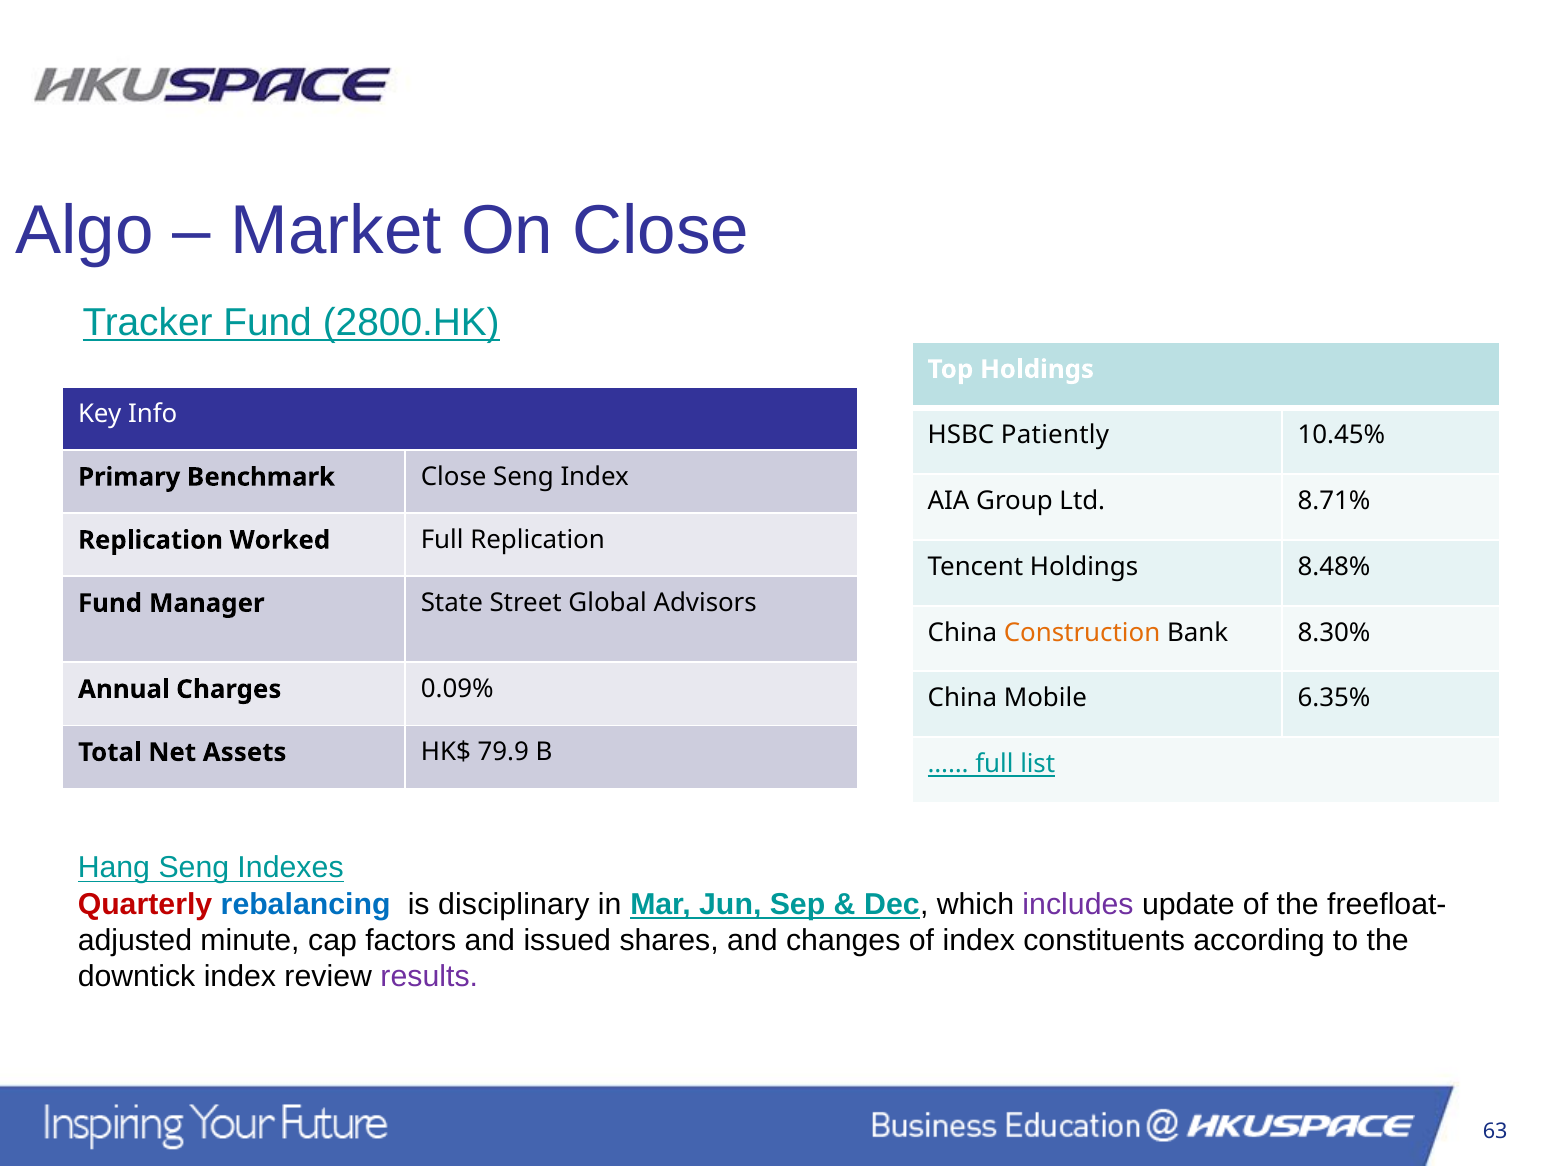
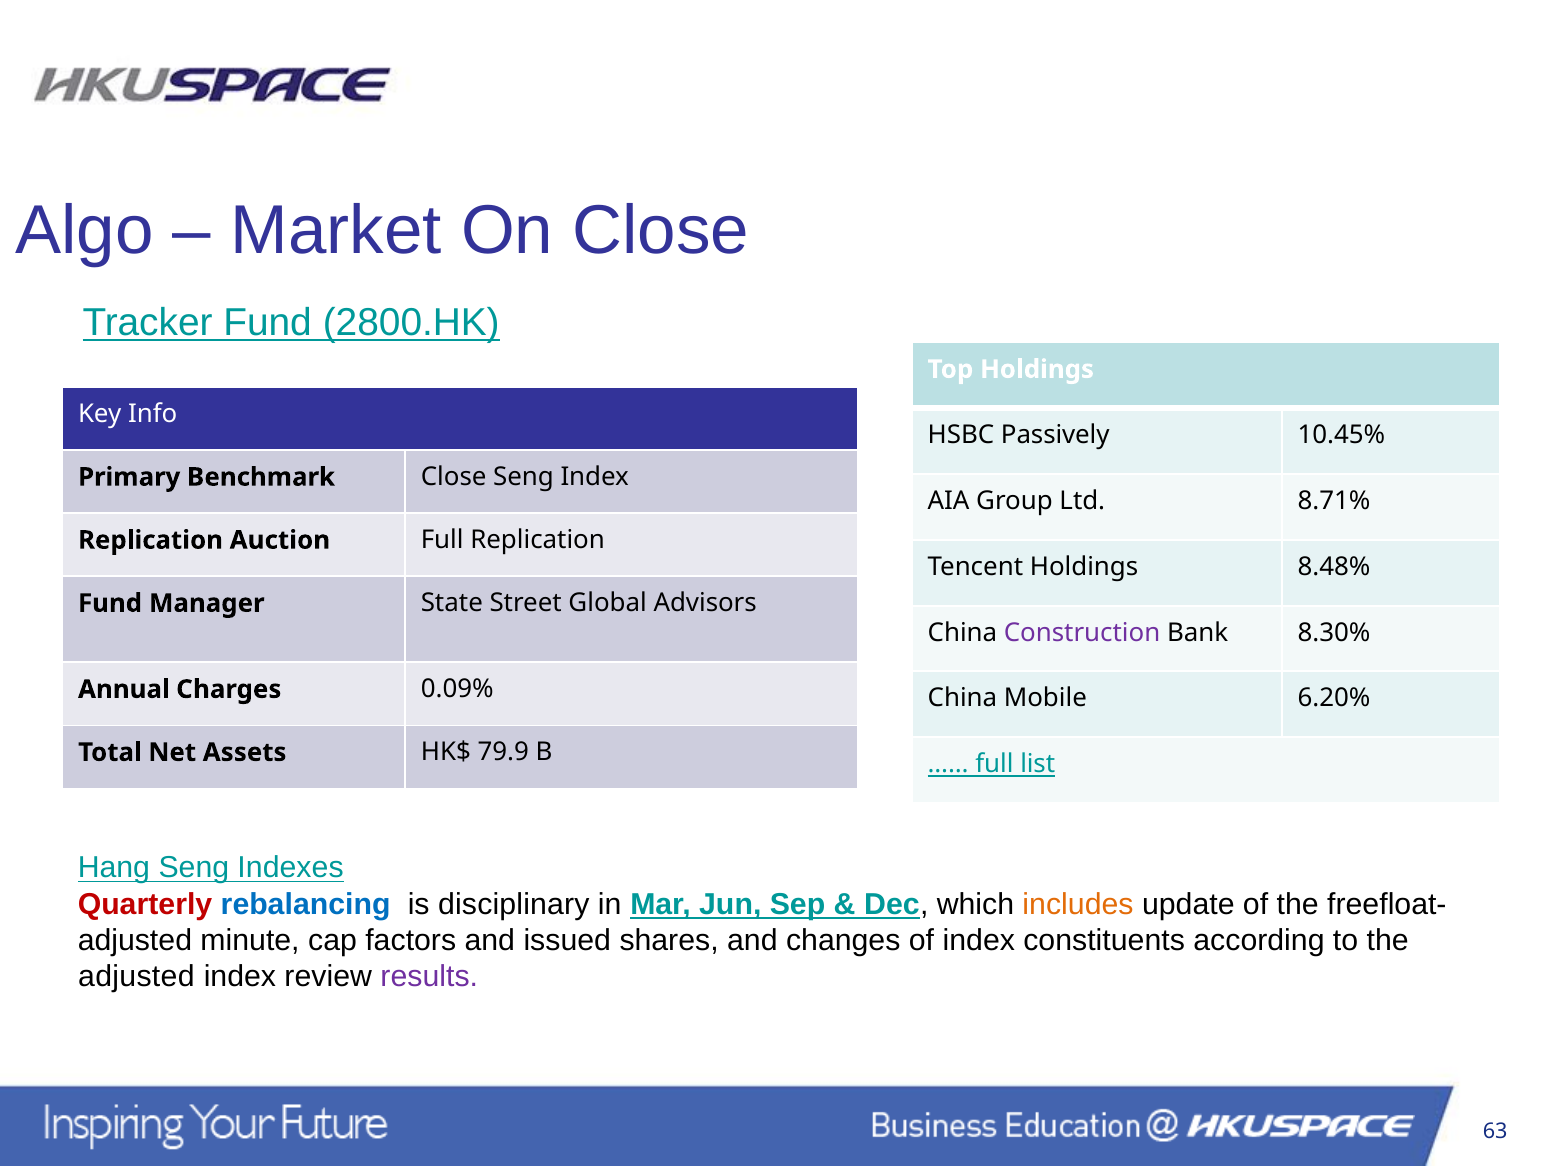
Patiently: Patiently -> Passively (1055, 435)
Worked: Worked -> Auction (280, 540)
Construction colour: orange -> purple (1082, 633)
6.35%: 6.35% -> 6.20% (1334, 698)
includes colour: purple -> orange (1078, 904)
downtick: downtick -> adjusted (136, 977)
